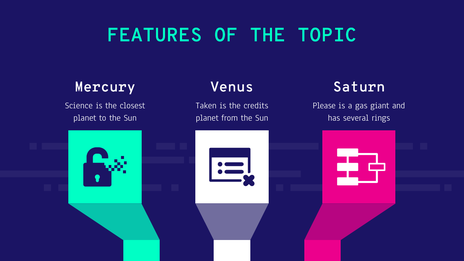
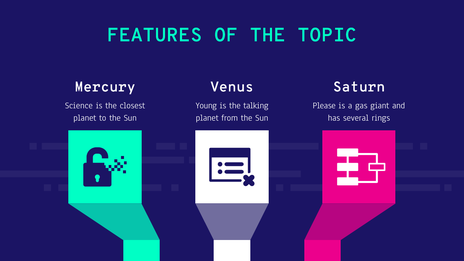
Taken: Taken -> Young (206, 106)
credits: credits -> talking (256, 106)
